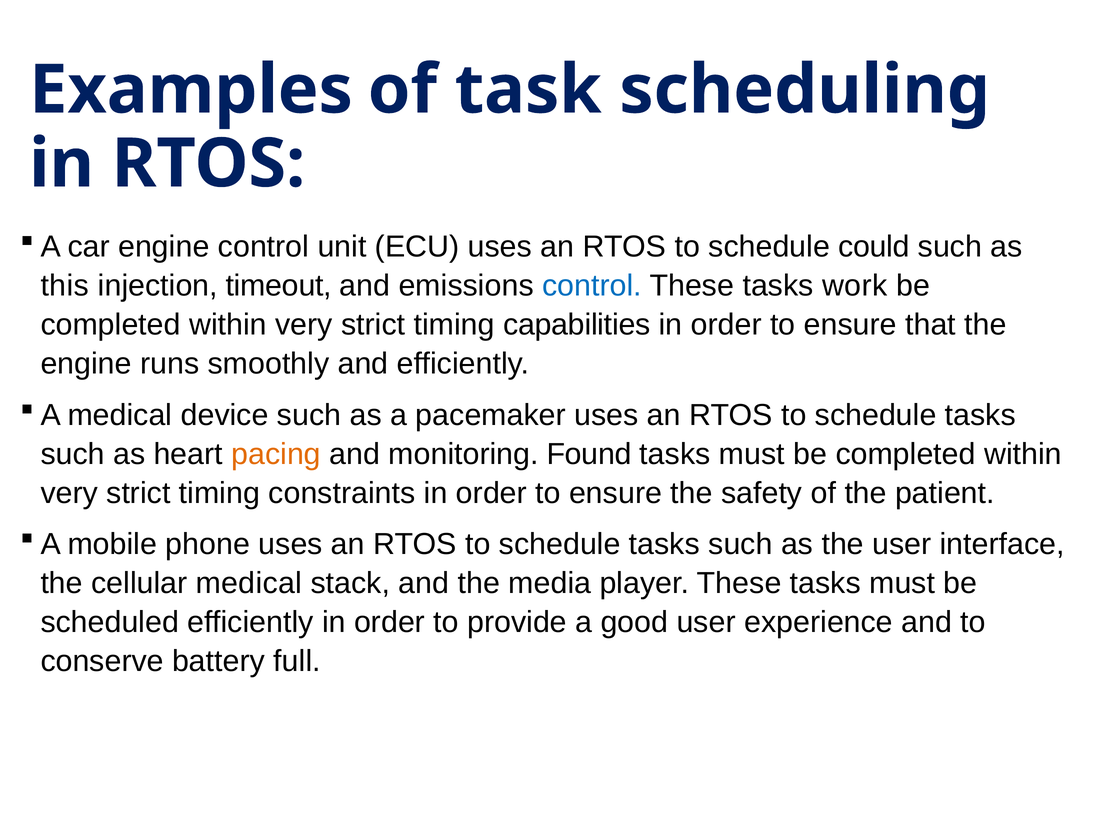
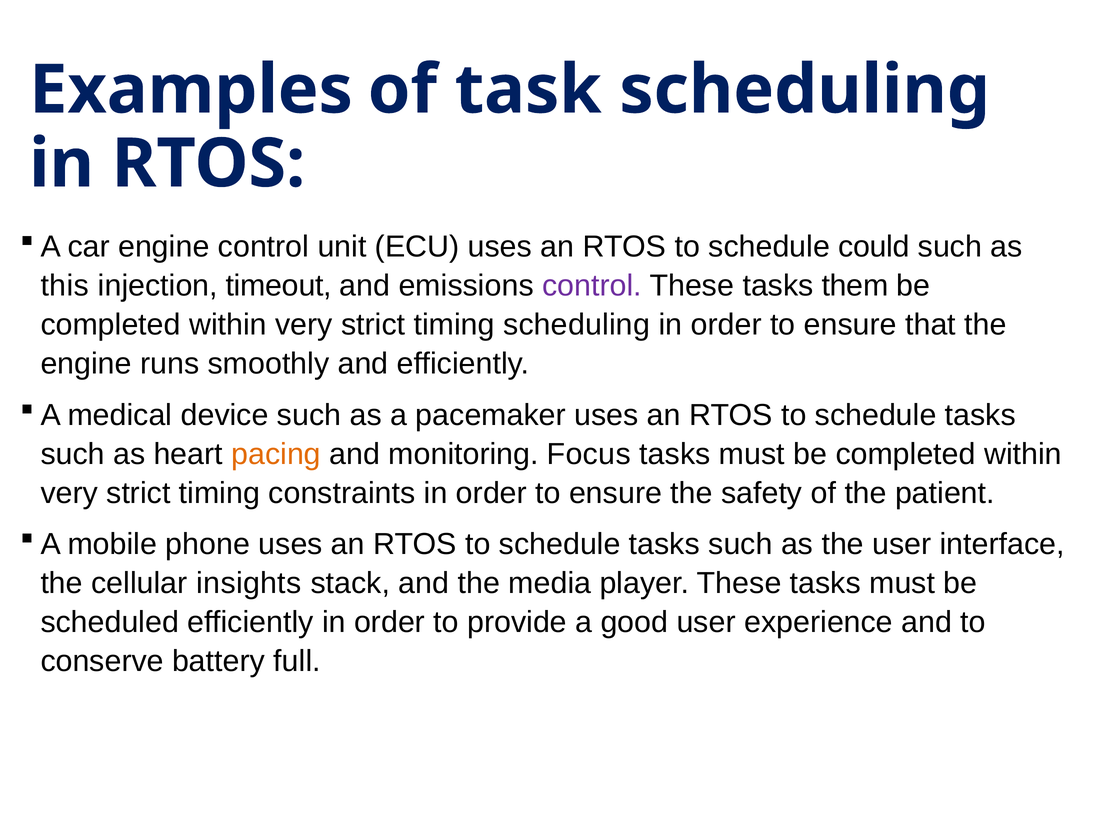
control colour: blue -> purple (592, 286)
work: work -> them (855, 286)
timing capabilities: capabilities -> scheduling (577, 325)
Found: Found -> Focus (589, 454)
cellular medical: medical -> insights (249, 583)
